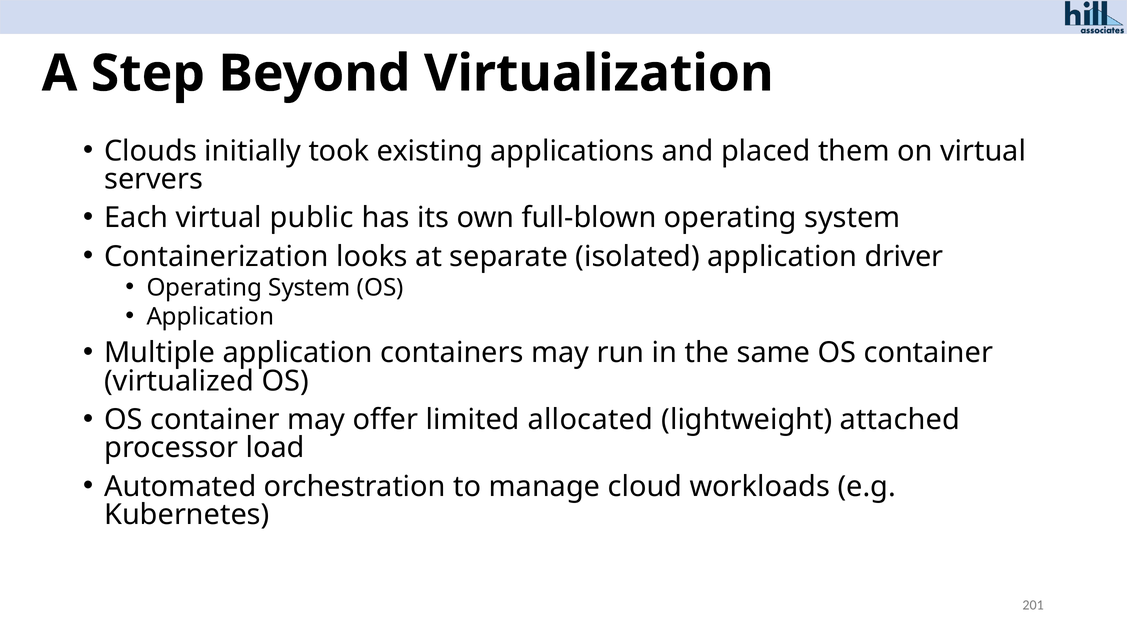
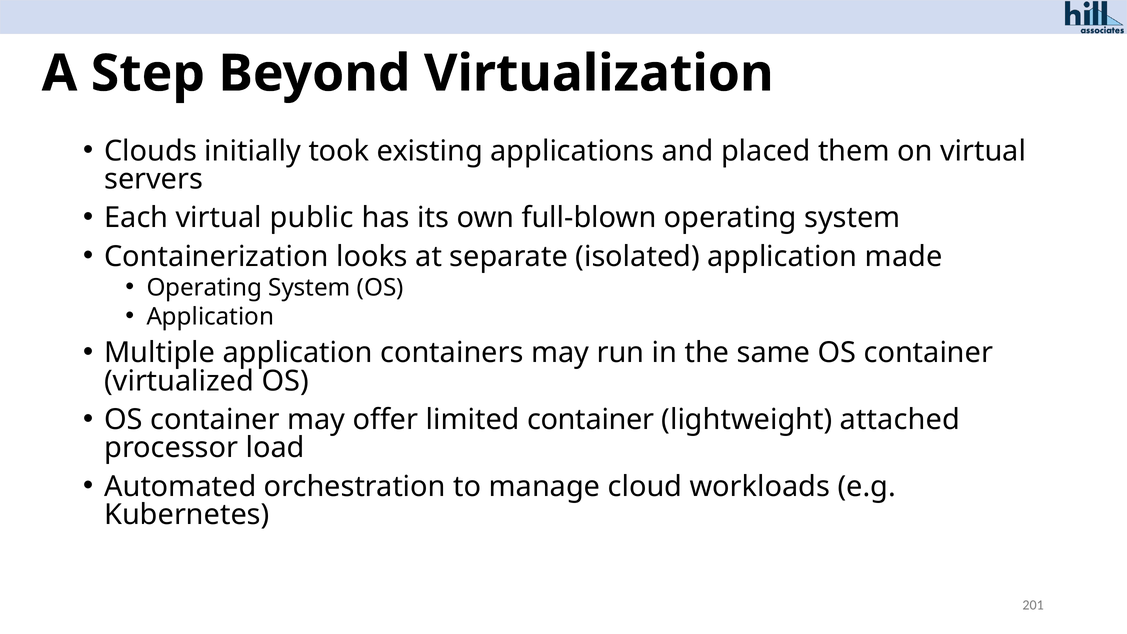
driver: driver -> made (904, 256)
limited allocated: allocated -> container (591, 420)
